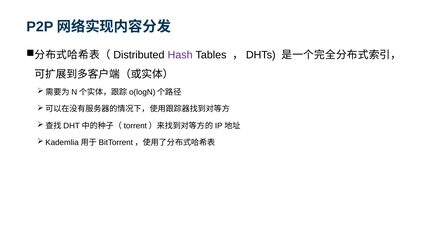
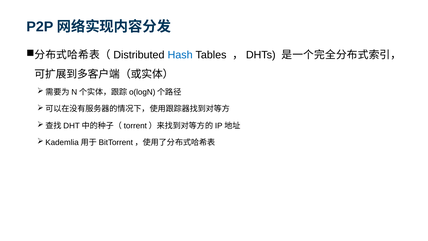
Hash colour: purple -> blue (180, 55)
